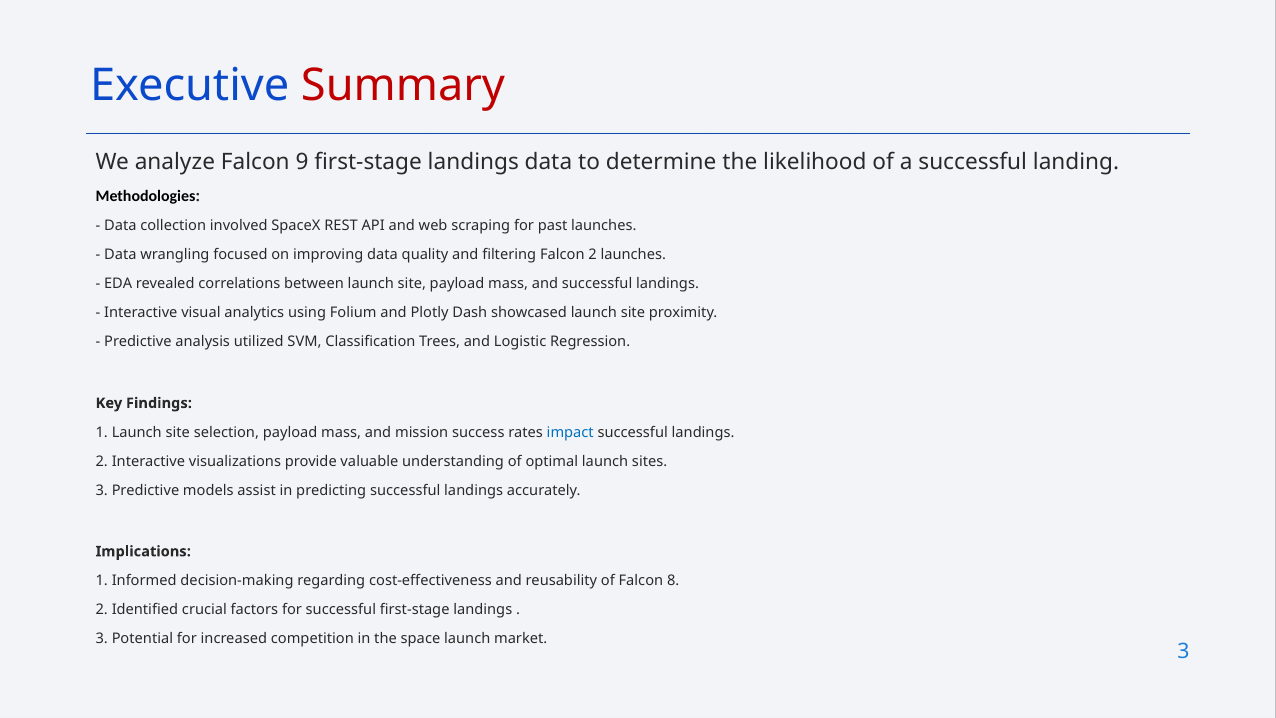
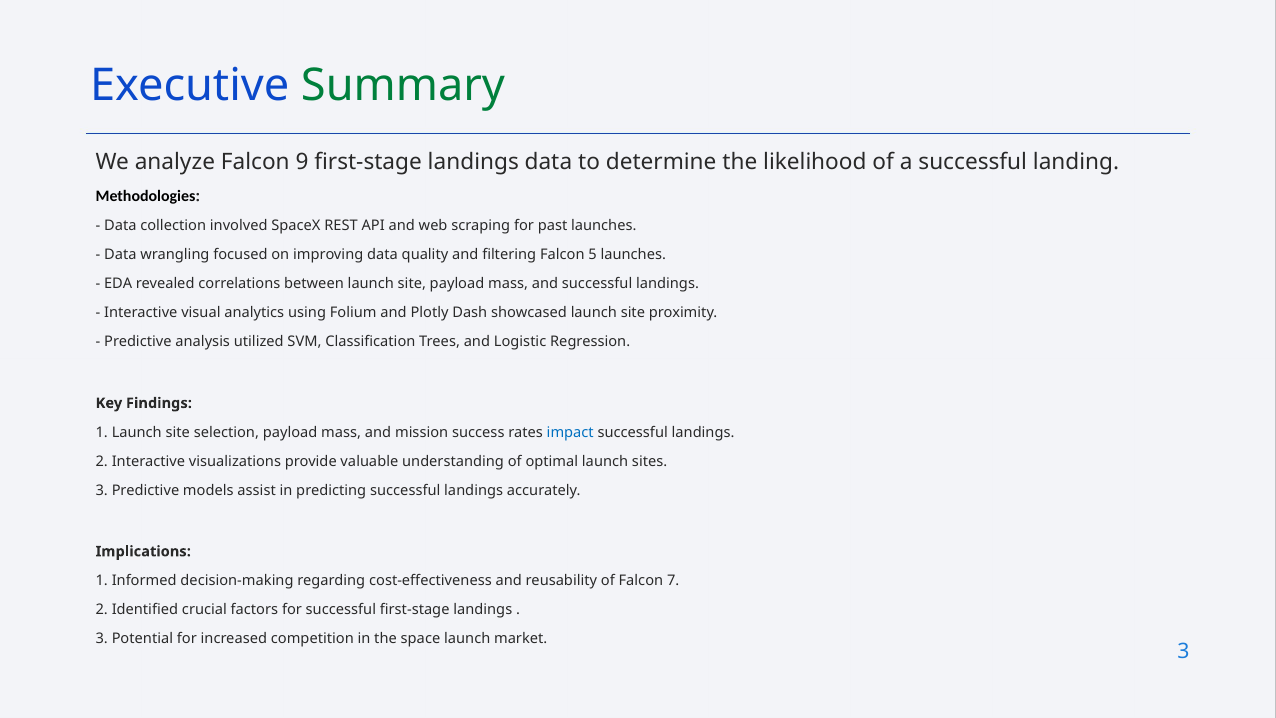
Summary colour: red -> green (403, 85)
Falcon 2: 2 -> 5 (593, 255)
8: 8 -> 7 (673, 580)
